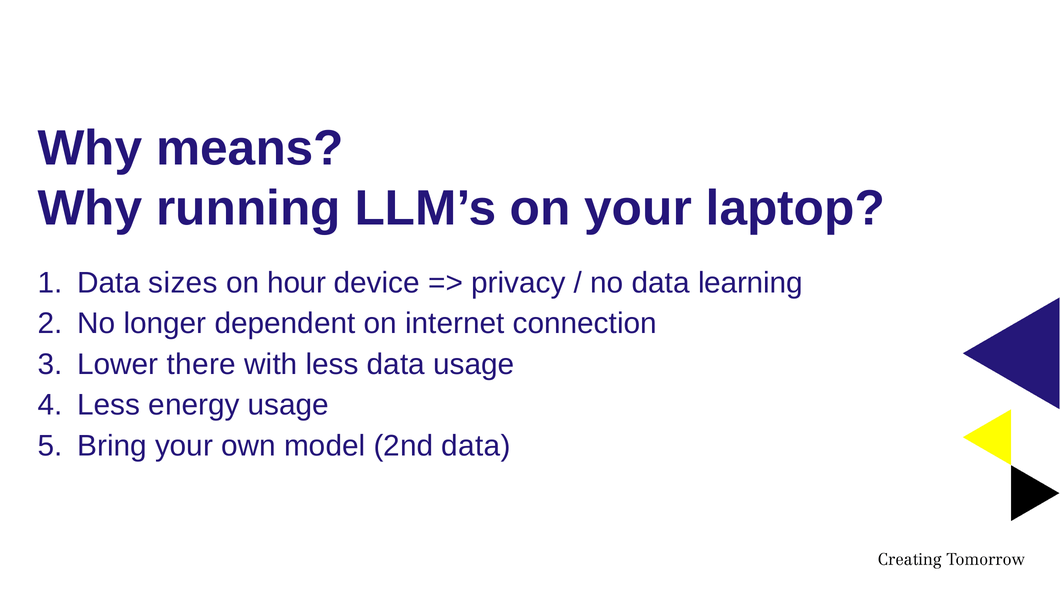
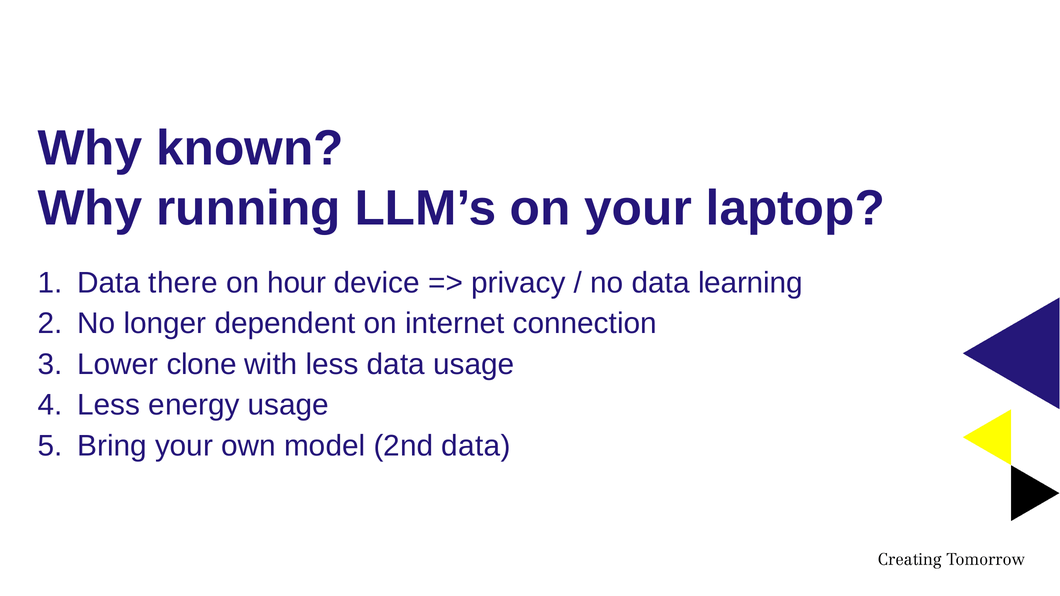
means: means -> known (250, 149)
sizes: sizes -> there (183, 283)
there: there -> clone (202, 364)
